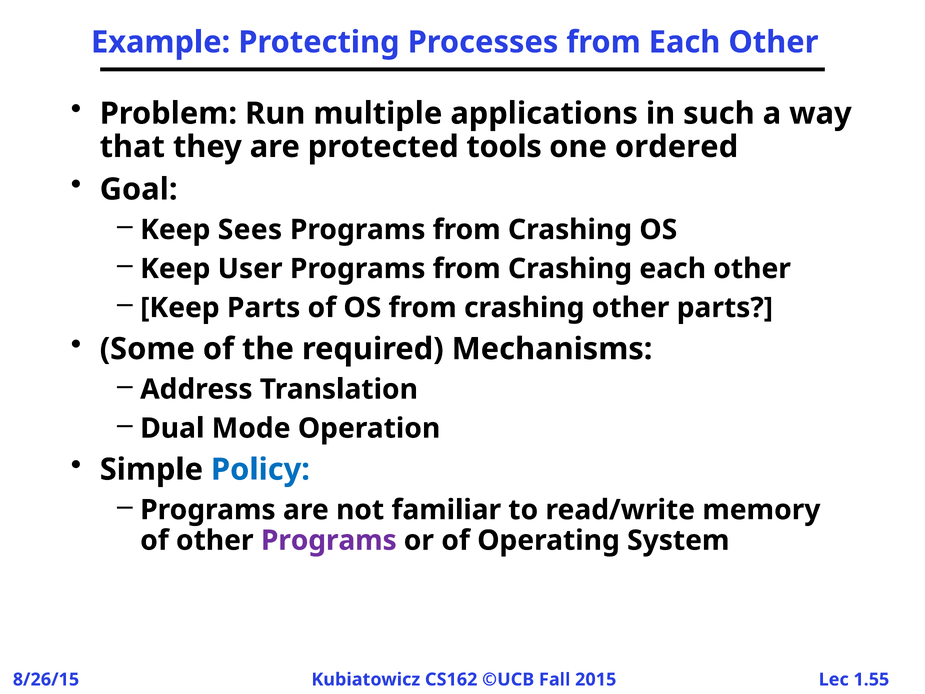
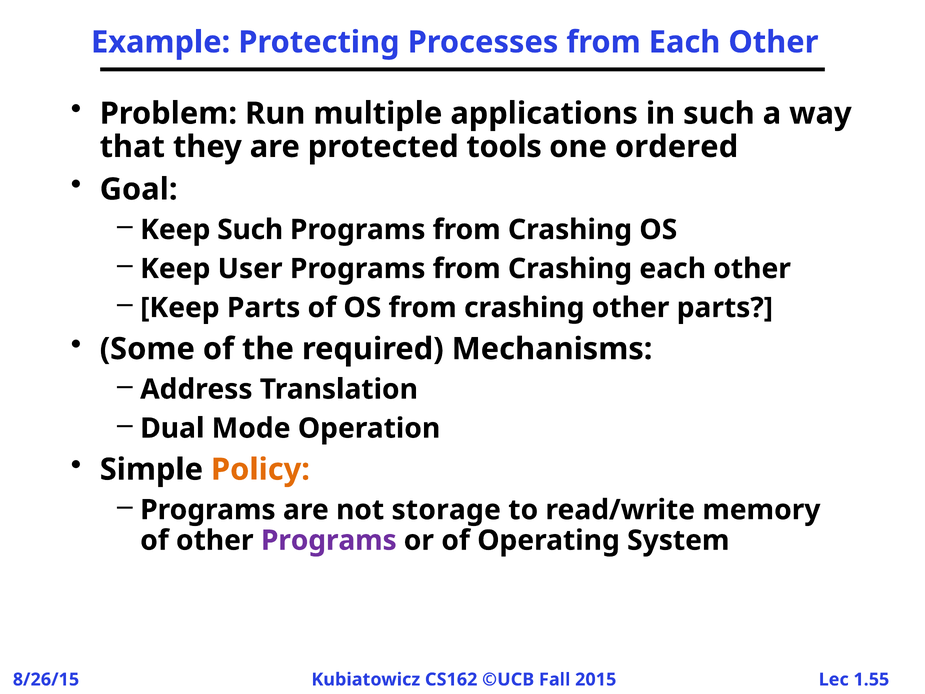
Keep Sees: Sees -> Such (250, 230)
Policy colour: blue -> orange (260, 469)
familiar: familiar -> storage (446, 510)
